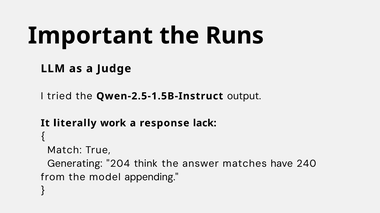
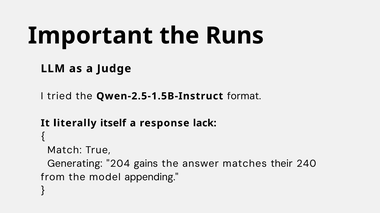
output: output -> format (244, 96)
work: work -> itself (113, 123)
think: think -> gains (146, 164)
have: have -> their (282, 164)
